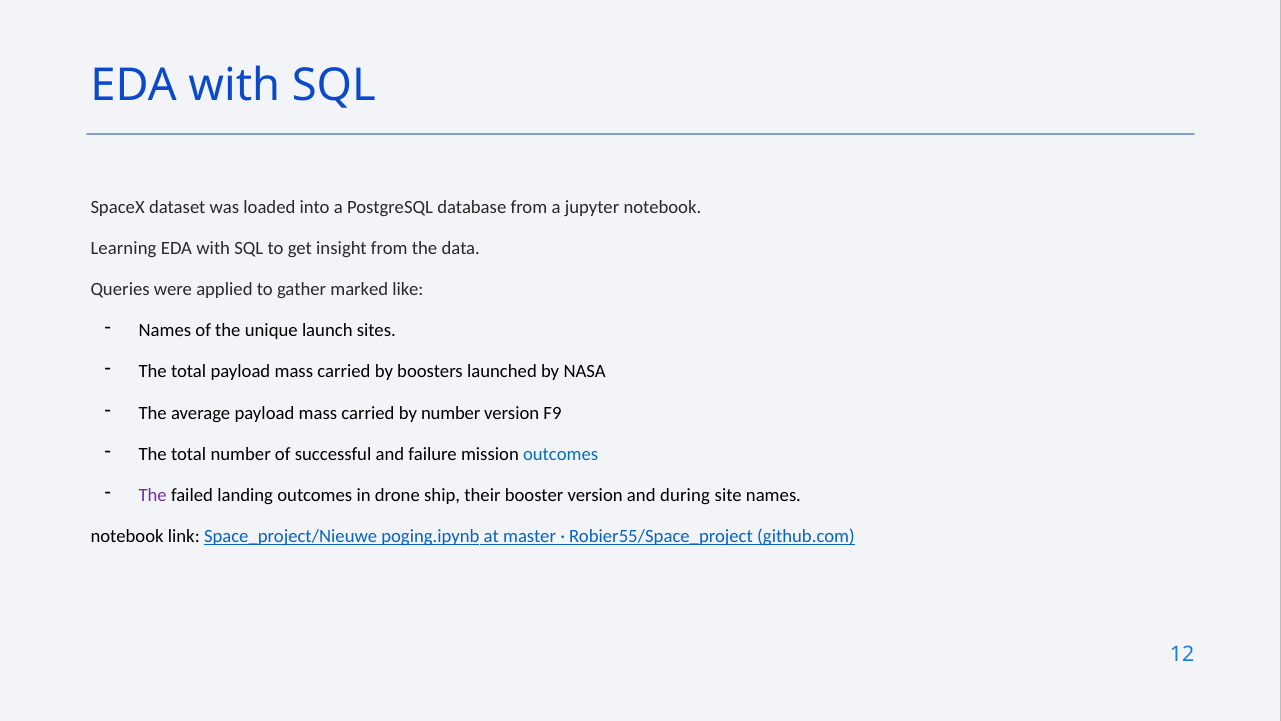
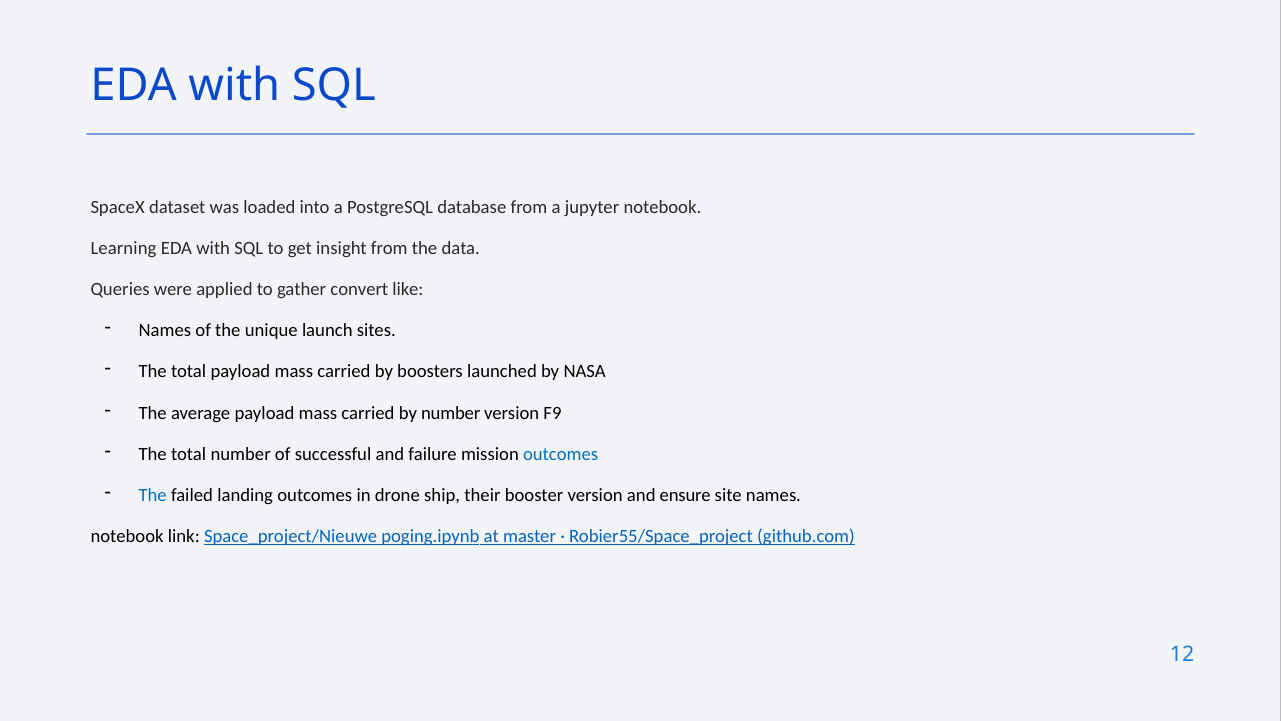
marked: marked -> convert (359, 289)
The colour: purple -> blue (153, 495)
during: during -> ensure (685, 495)
